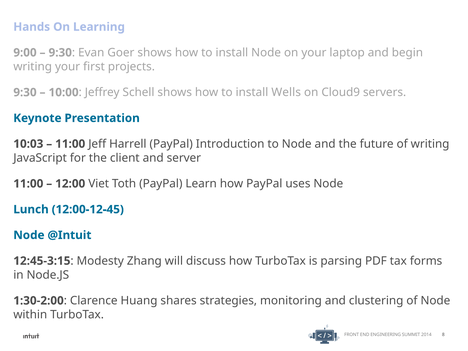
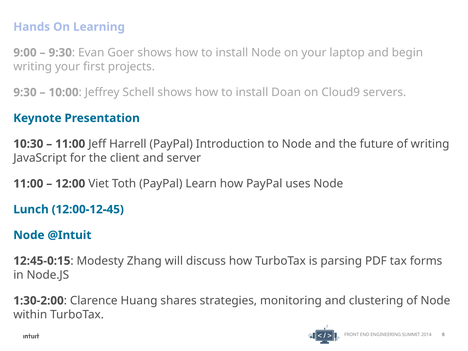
Wells: Wells -> Doan (286, 92)
10:03: 10:03 -> 10:30 (28, 144)
12:45-3:15: 12:45-3:15 -> 12:45-0:15 (42, 261)
